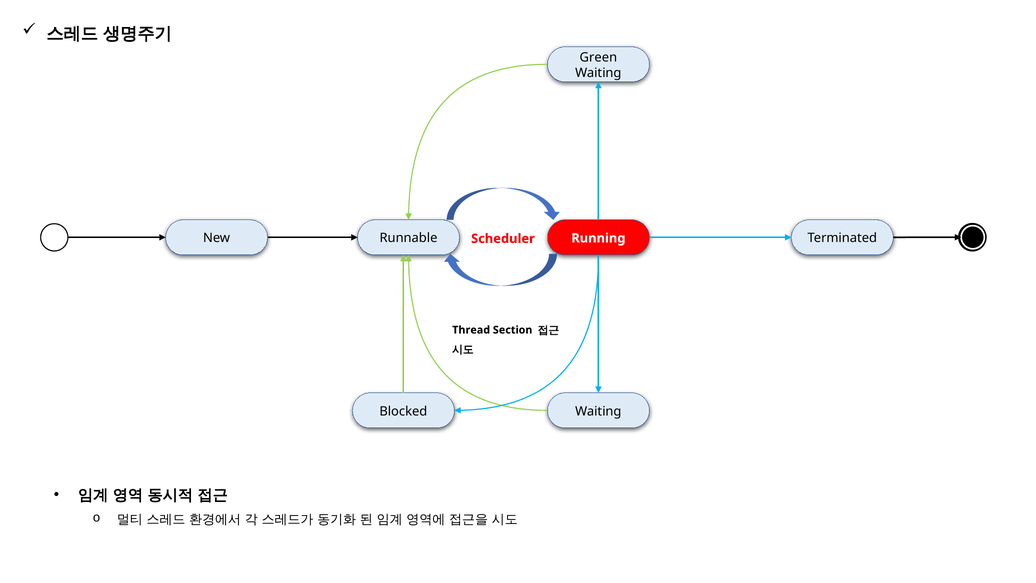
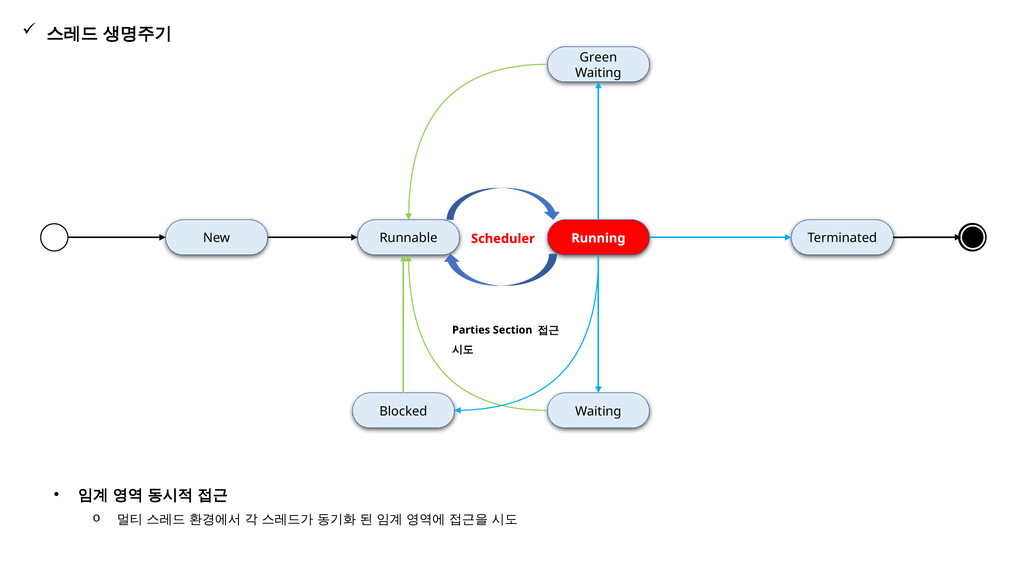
Thread: Thread -> Parties (471, 330)
